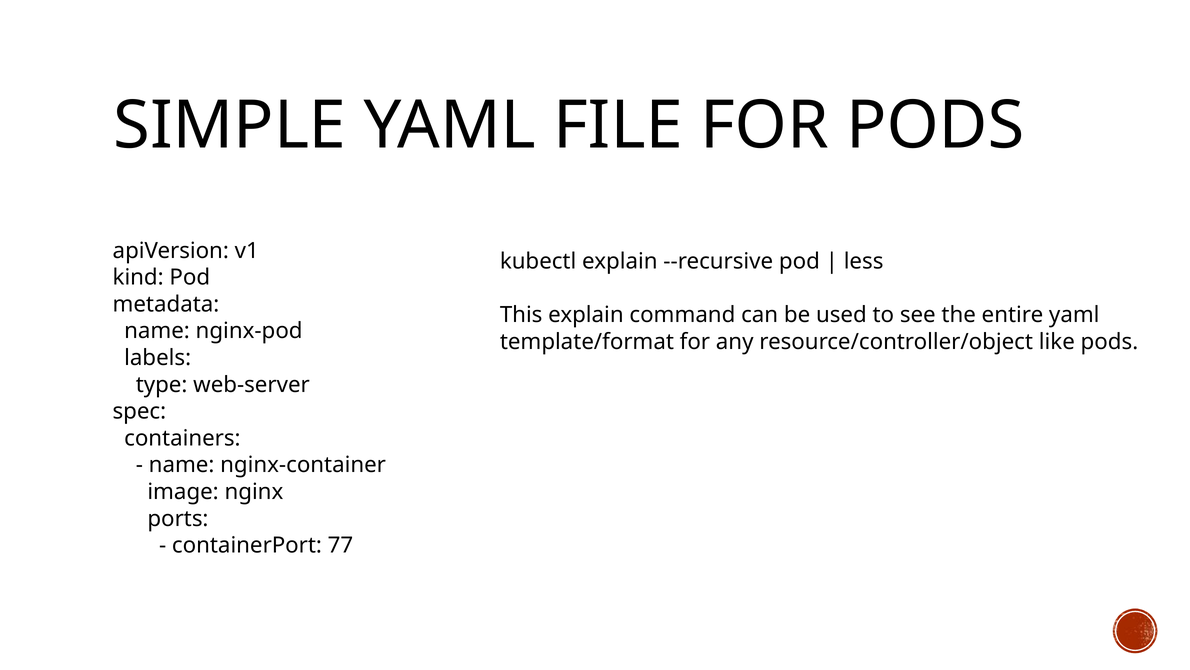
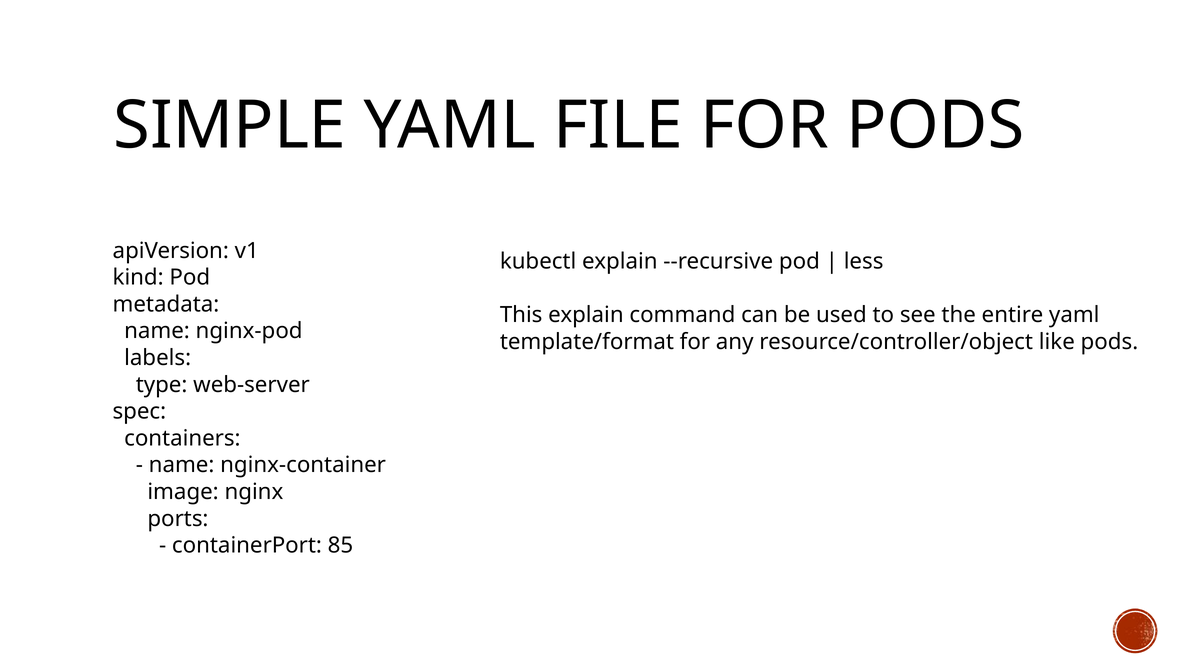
77: 77 -> 85 (340, 545)
